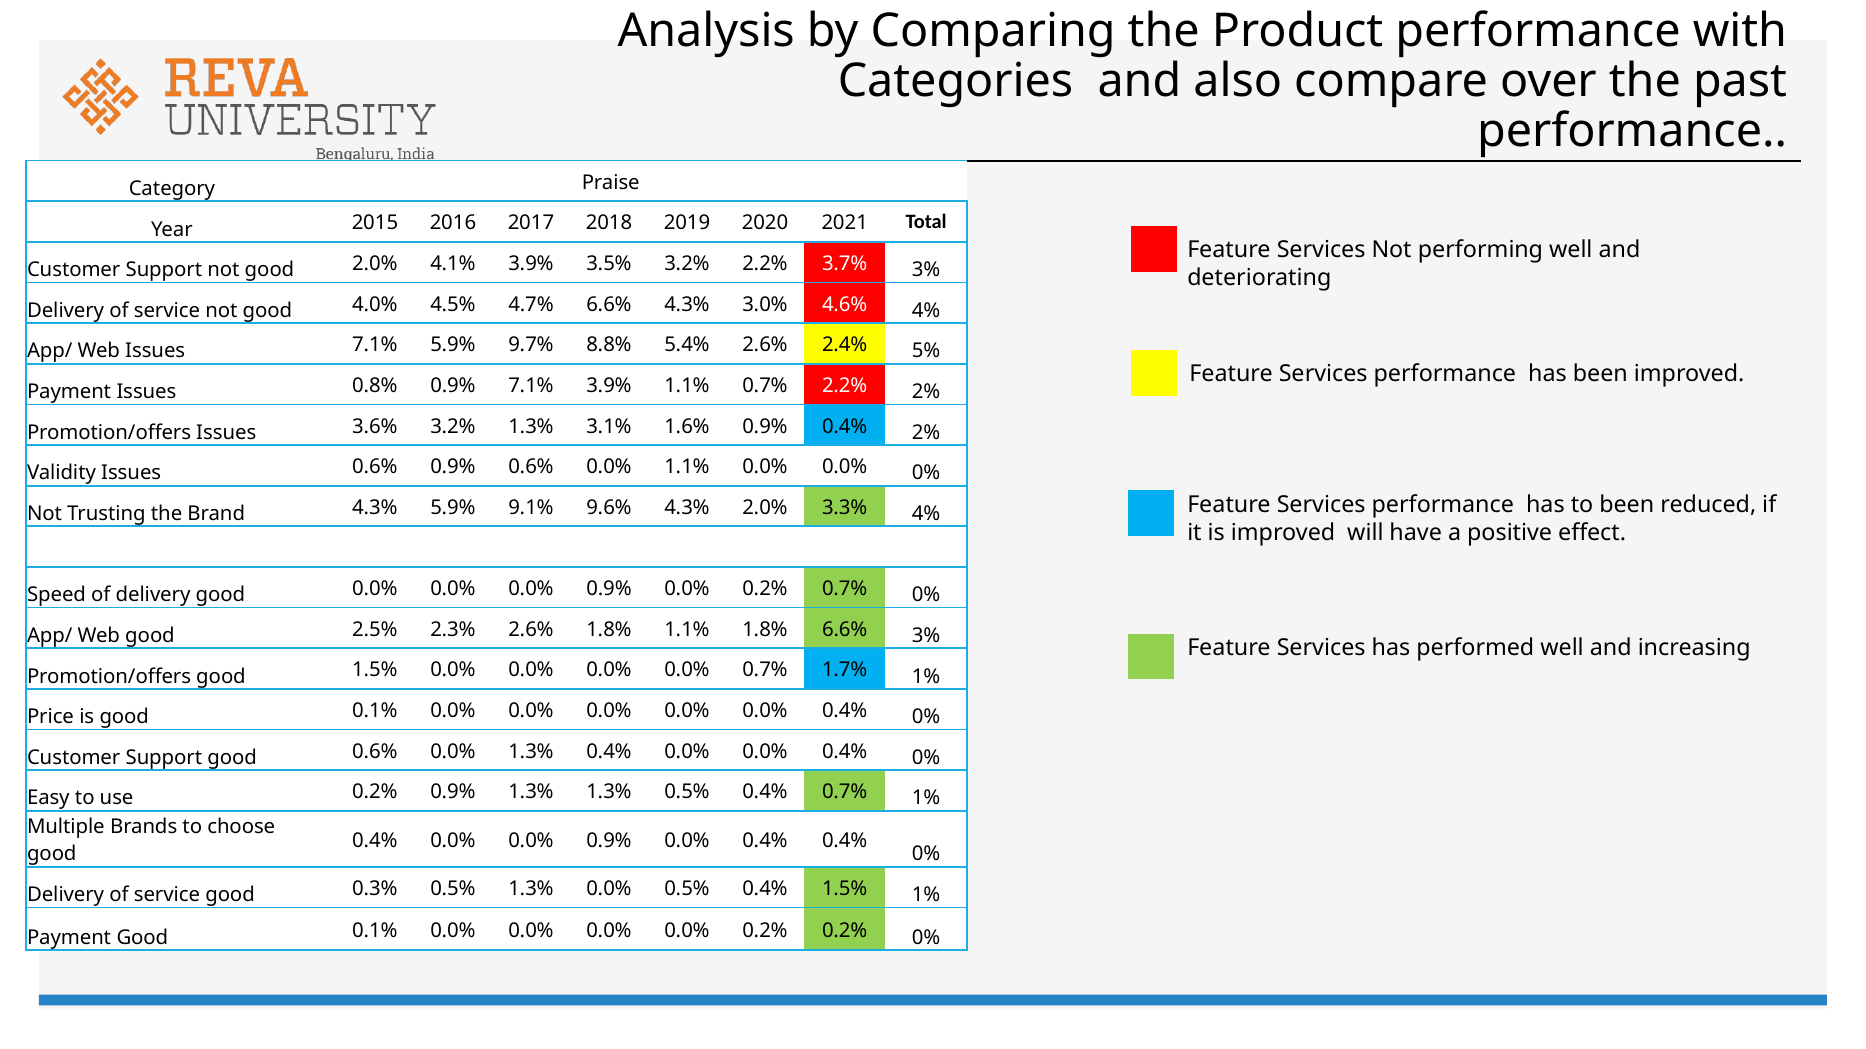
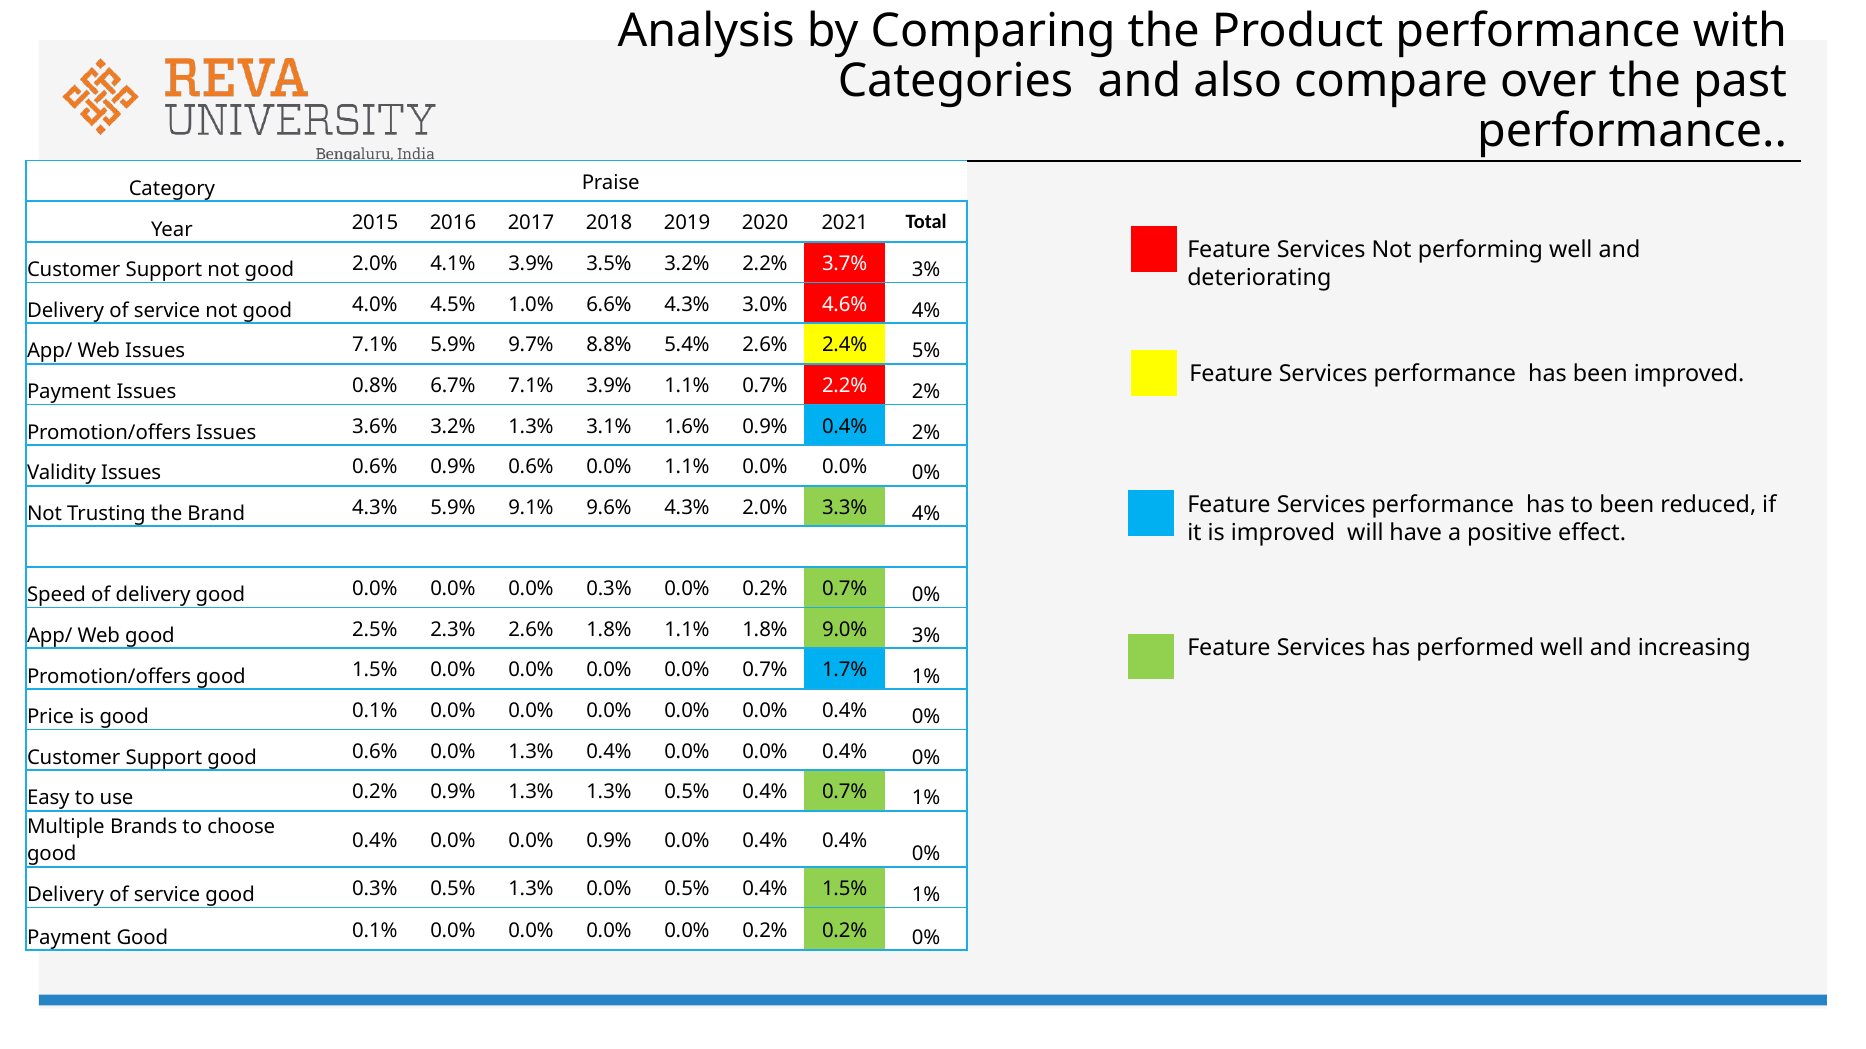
4.7%: 4.7% -> 1.0% (531, 305)
0.8% 0.9%: 0.9% -> 6.7% (453, 386)
0.0% 0.0% 0.0% 0.9%: 0.9% -> 0.3% (609, 589)
1.8% 6.6%: 6.6% -> 9.0% (845, 630)
